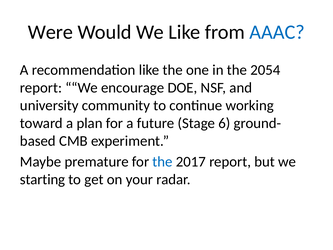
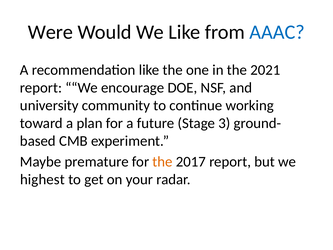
2054: 2054 -> 2021 (265, 70)
6: 6 -> 3 (224, 123)
the colour: blue -> orange (163, 162)
starting: starting -> highest (42, 179)
